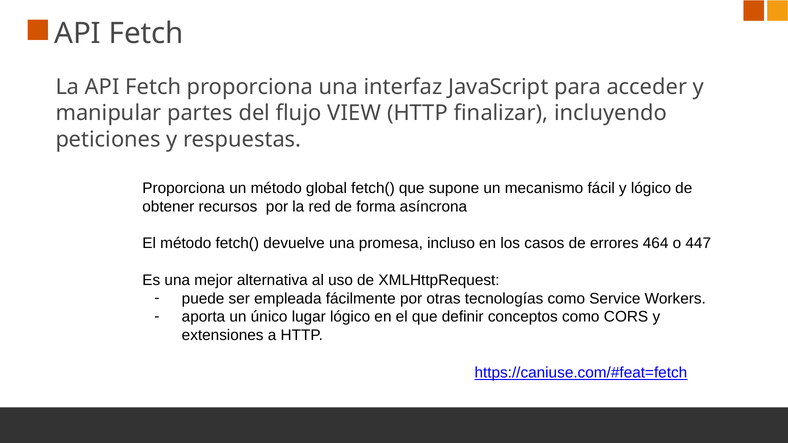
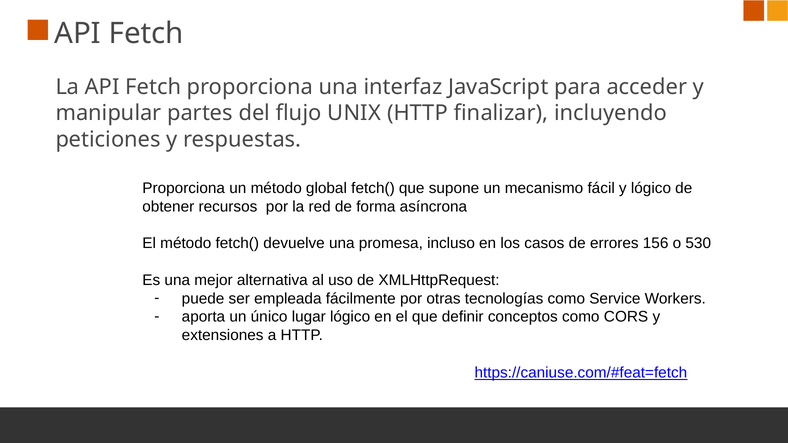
VIEW: VIEW -> UNIX (354, 113)
464: 464 -> 156 (656, 244)
447: 447 -> 530 (698, 244)
